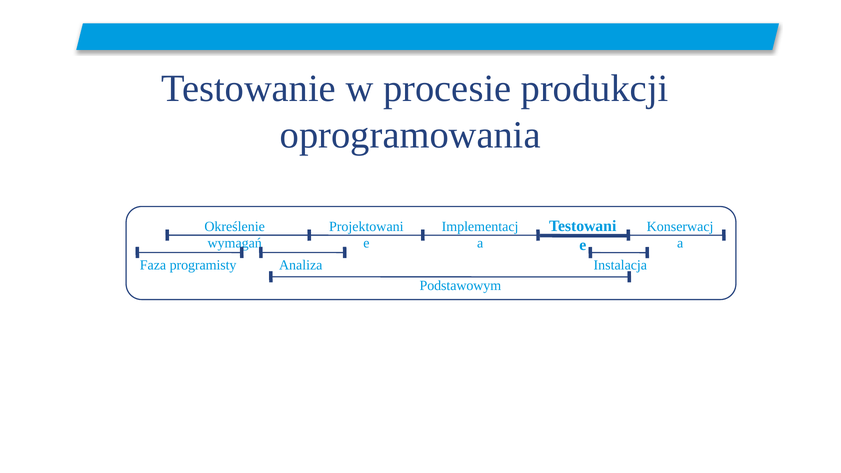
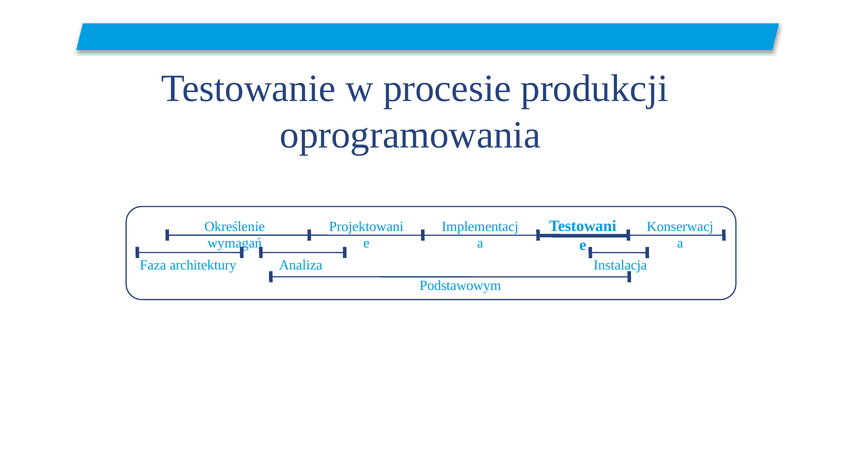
programisty: programisty -> architektury (203, 265)
